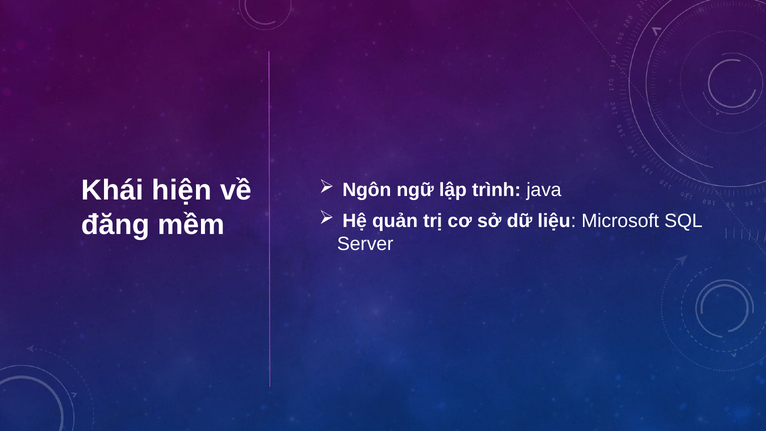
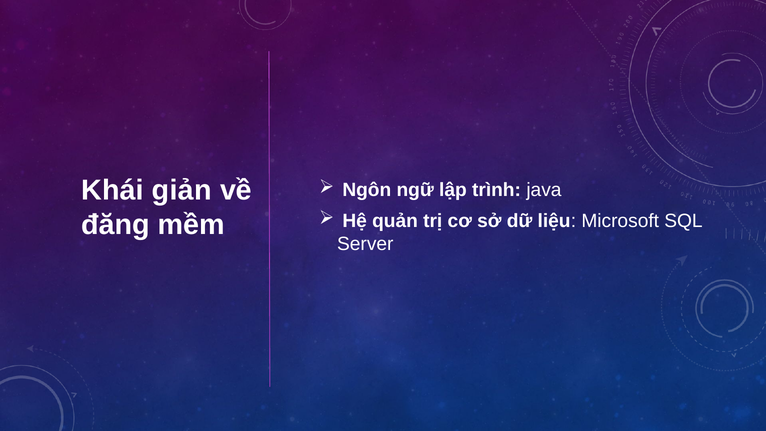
hiện: hiện -> giản (182, 190)
